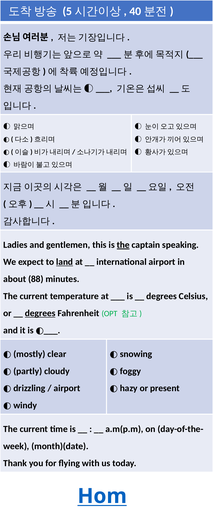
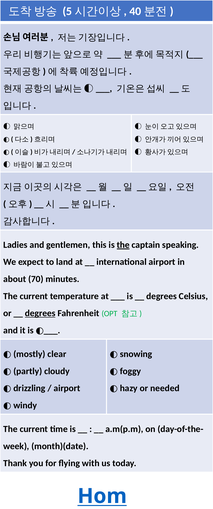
land underline: present -> none (65, 262)
88: 88 -> 70 (36, 279)
present: present -> needed (165, 389)
